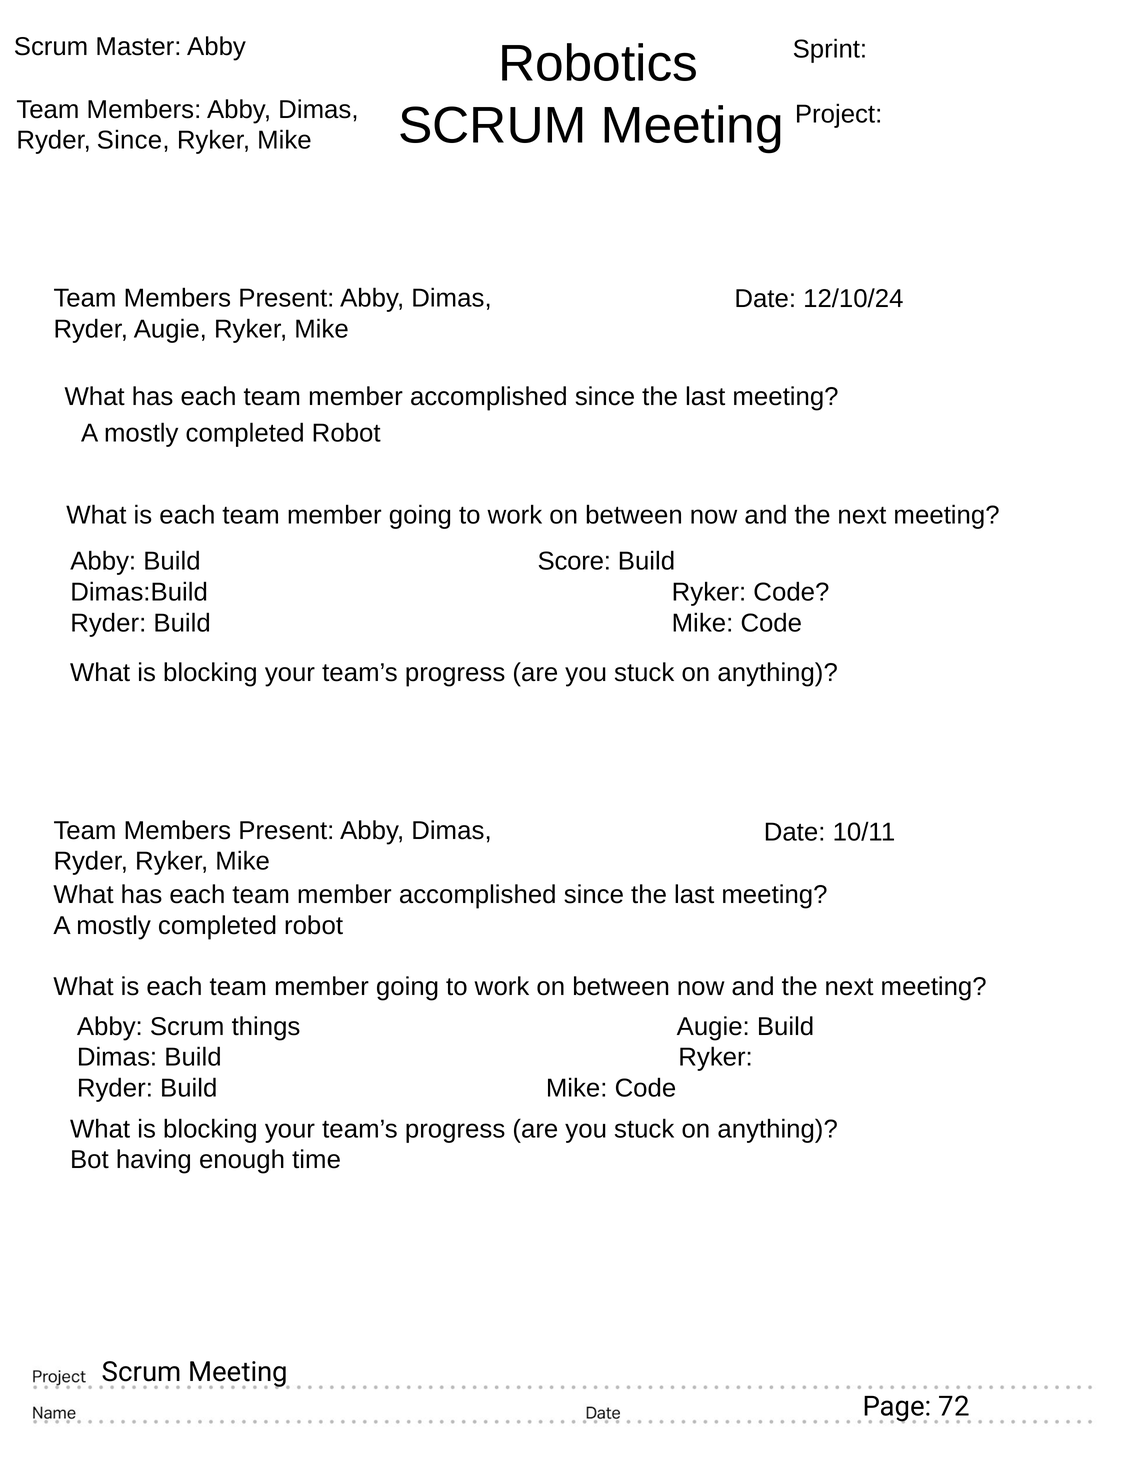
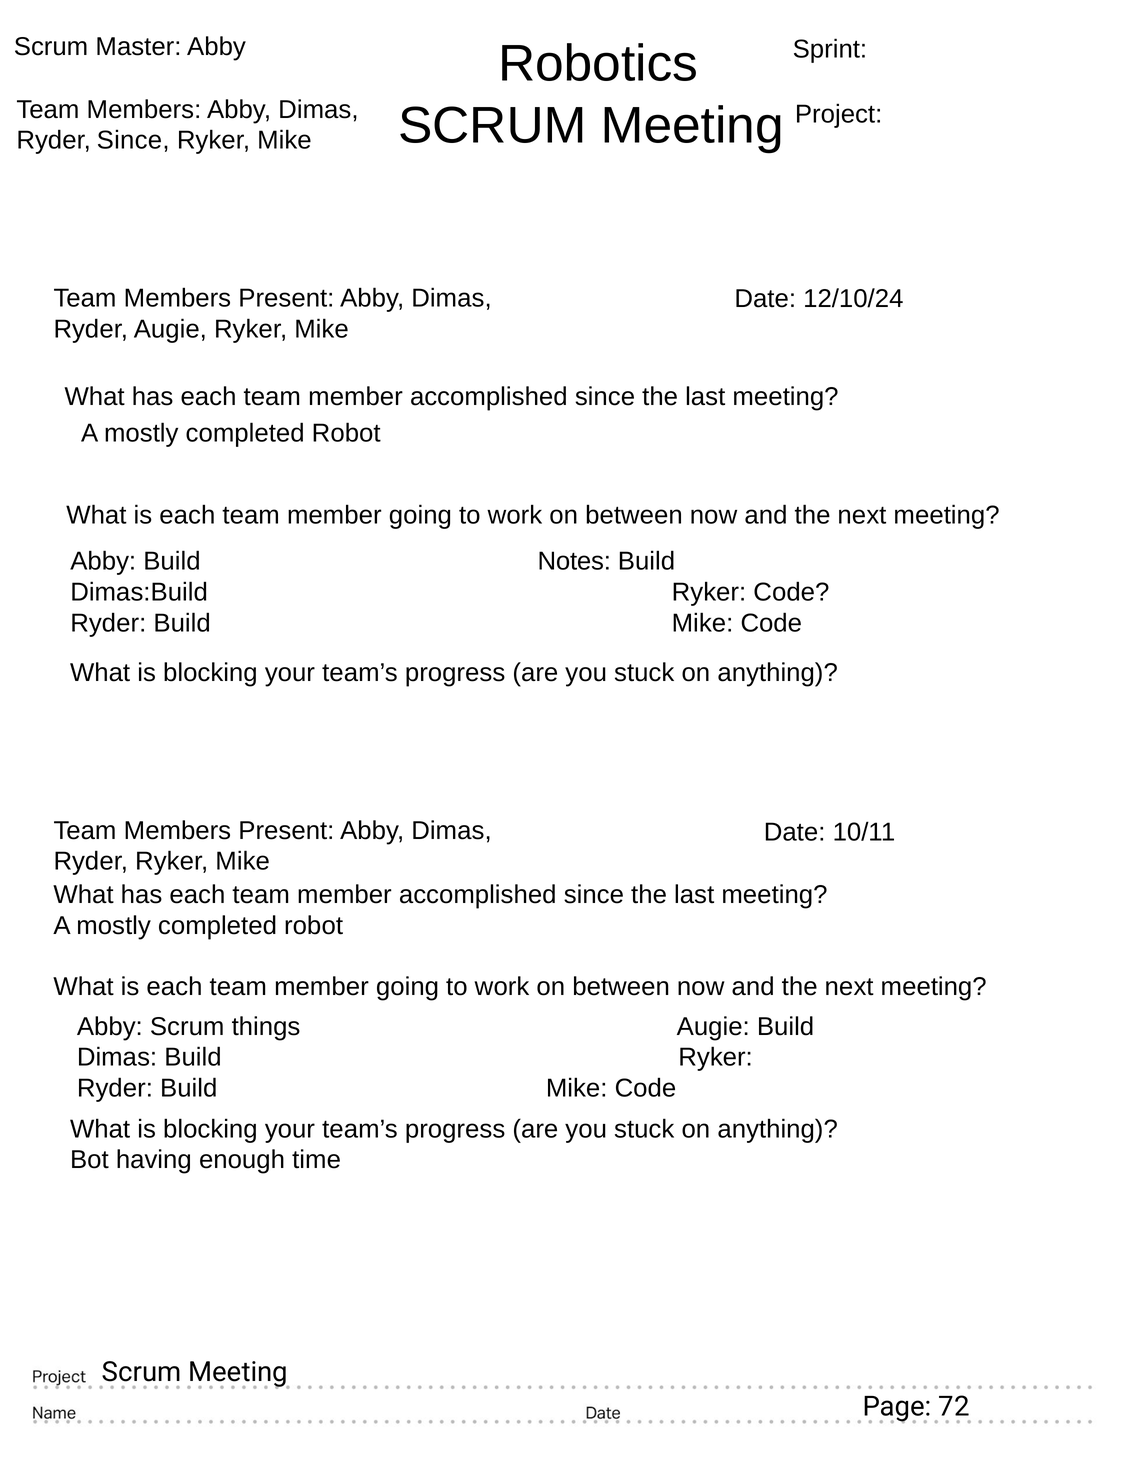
Score: Score -> Notes (574, 562)
